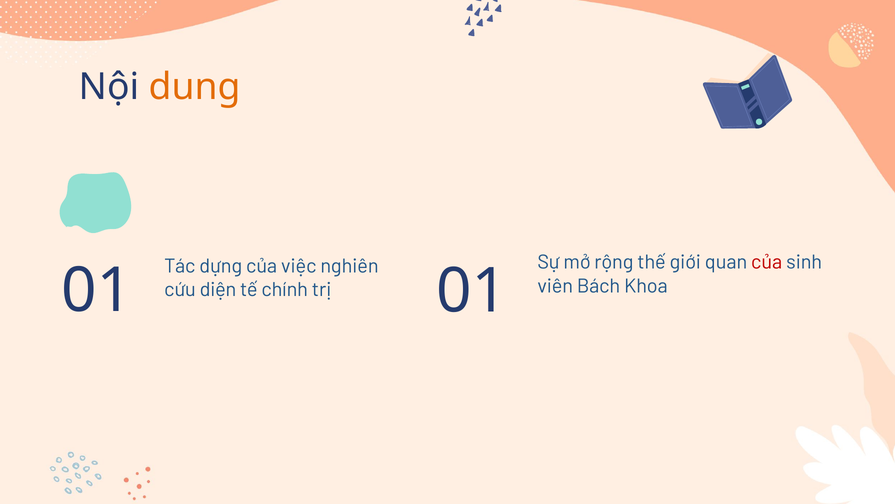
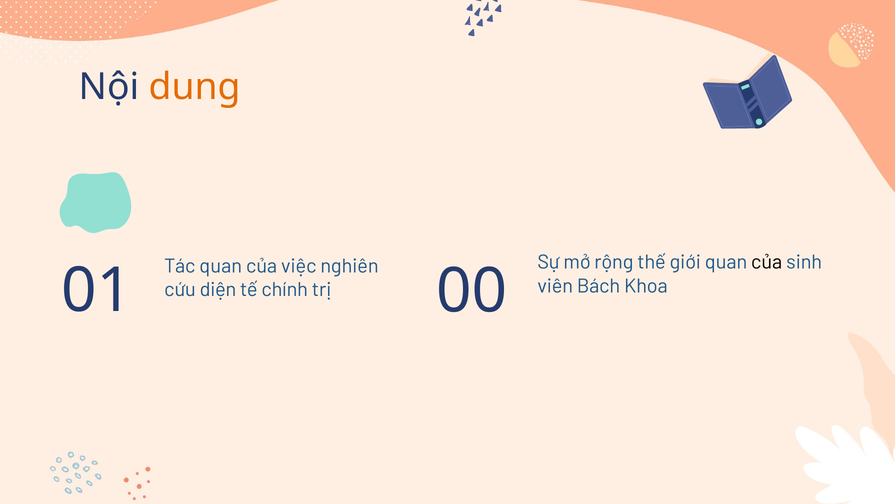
của colour: red -> black (767, 262)
Tác dựng: dựng -> quan (221, 266)
trị 01: 01 -> 00 (472, 291)
